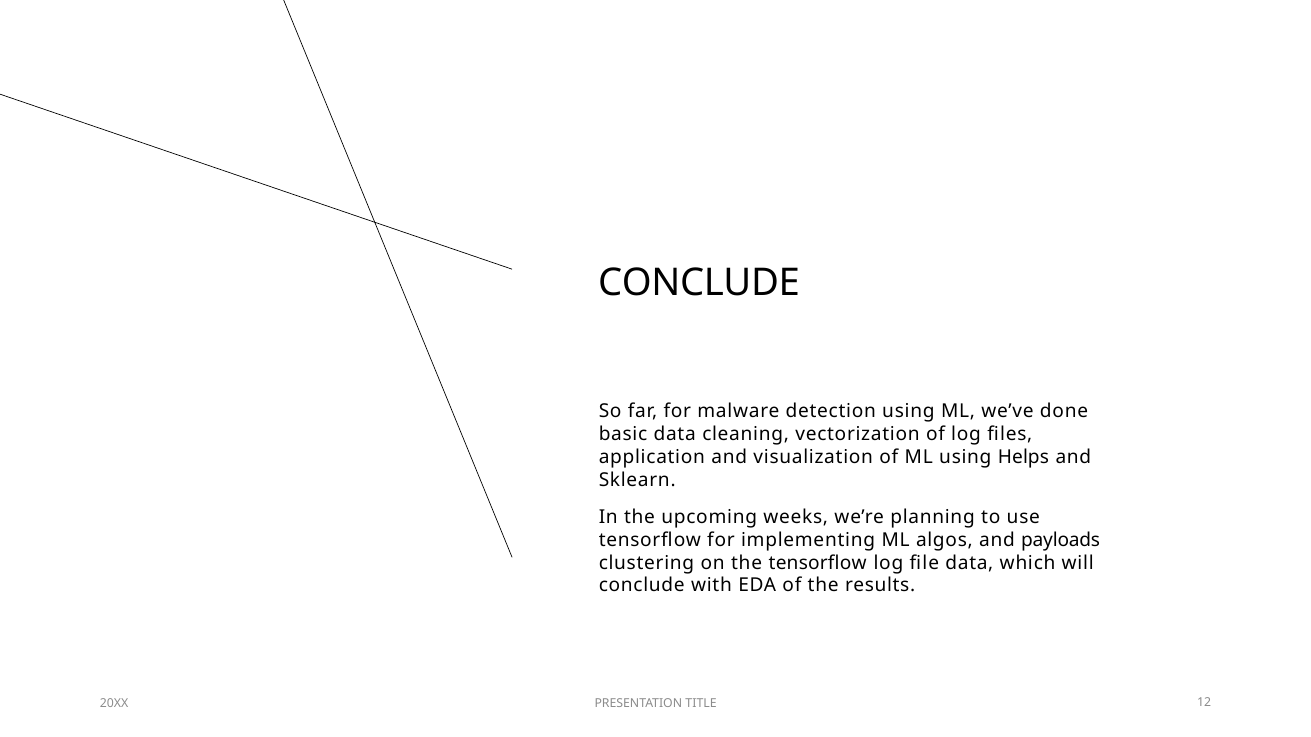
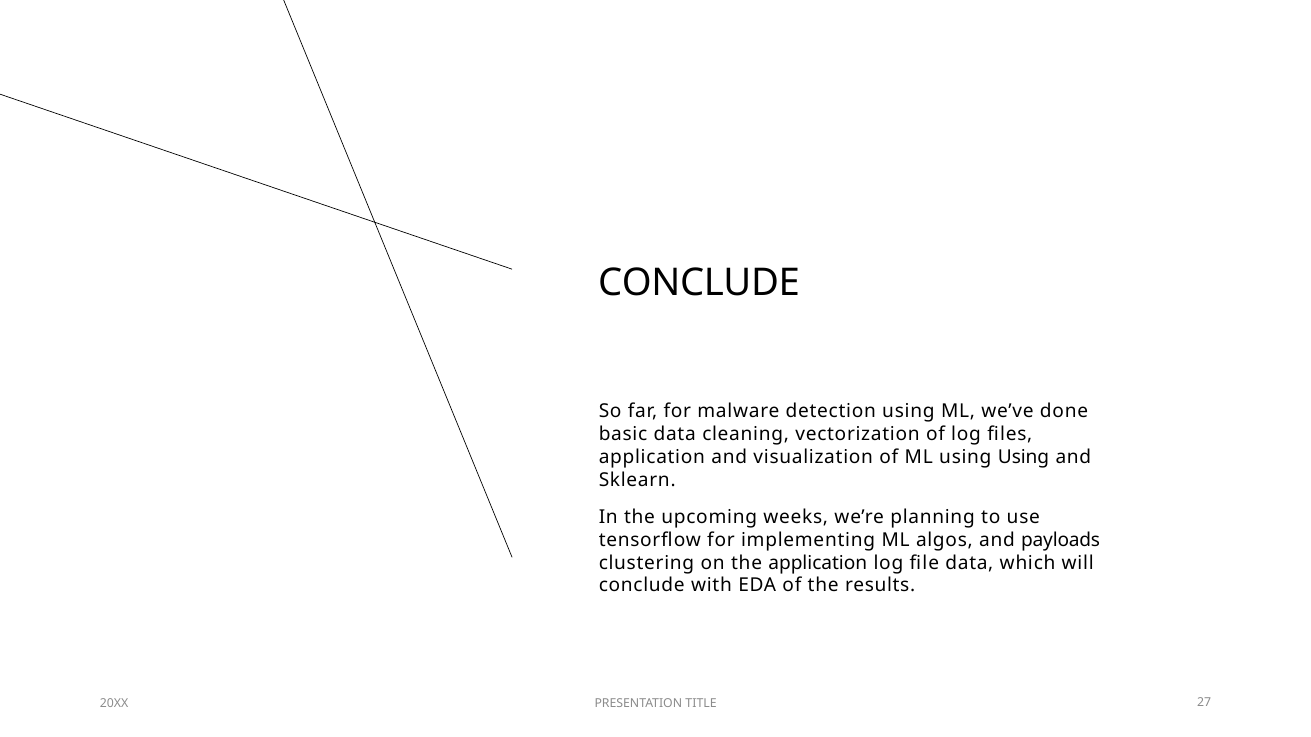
using Helps: Helps -> Using (1024, 457)
the tensorflow: tensorflow -> application (818, 563)
12: 12 -> 27 (1204, 703)
